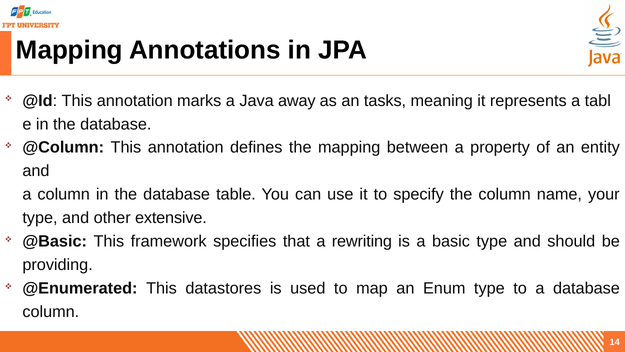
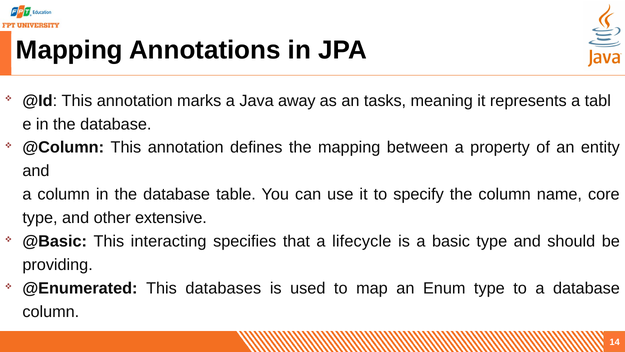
your: your -> core (604, 194)
framework: framework -> interacting (169, 241)
rewriting: rewriting -> lifecycle (362, 241)
datastores: datastores -> databases (223, 288)
